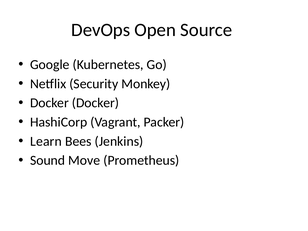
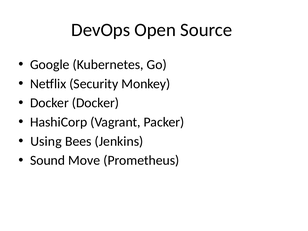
Learn: Learn -> Using (46, 141)
